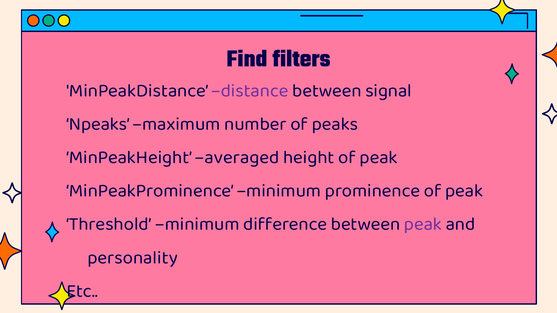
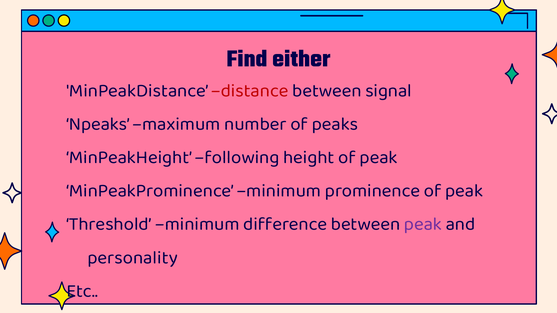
filters: filters -> either (301, 58)
distance colour: purple -> red (250, 90)
averaged: averaged -> following (237, 157)
